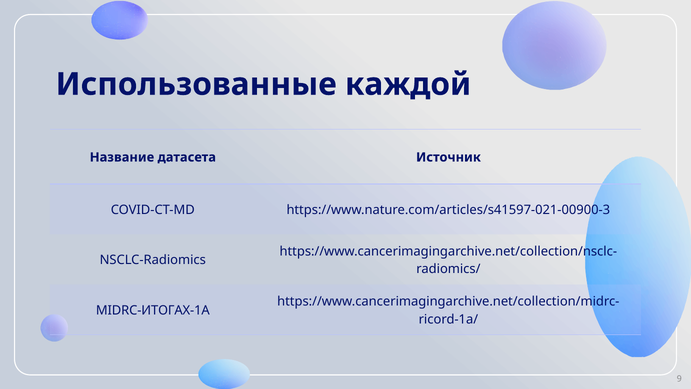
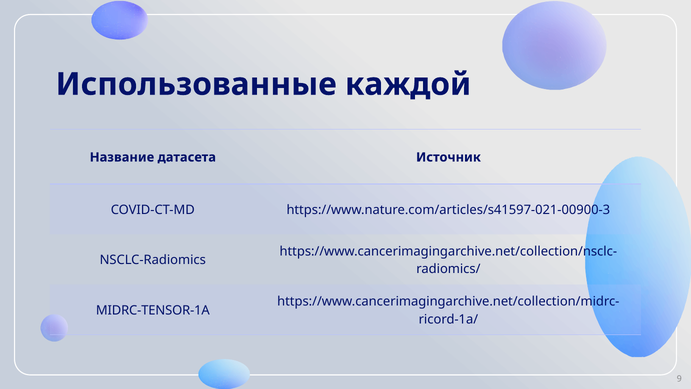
MIDRC-ИТОГАХ-1A: MIDRC-ИТОГАХ-1A -> MIDRC-TENSOR-1A (153, 310)
